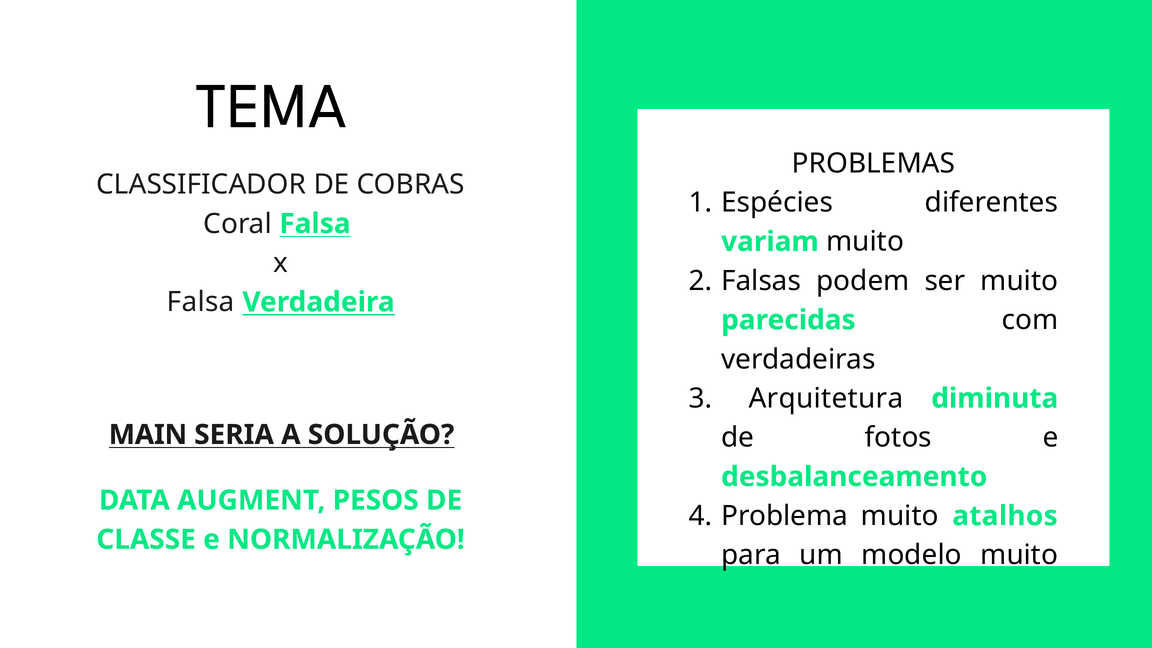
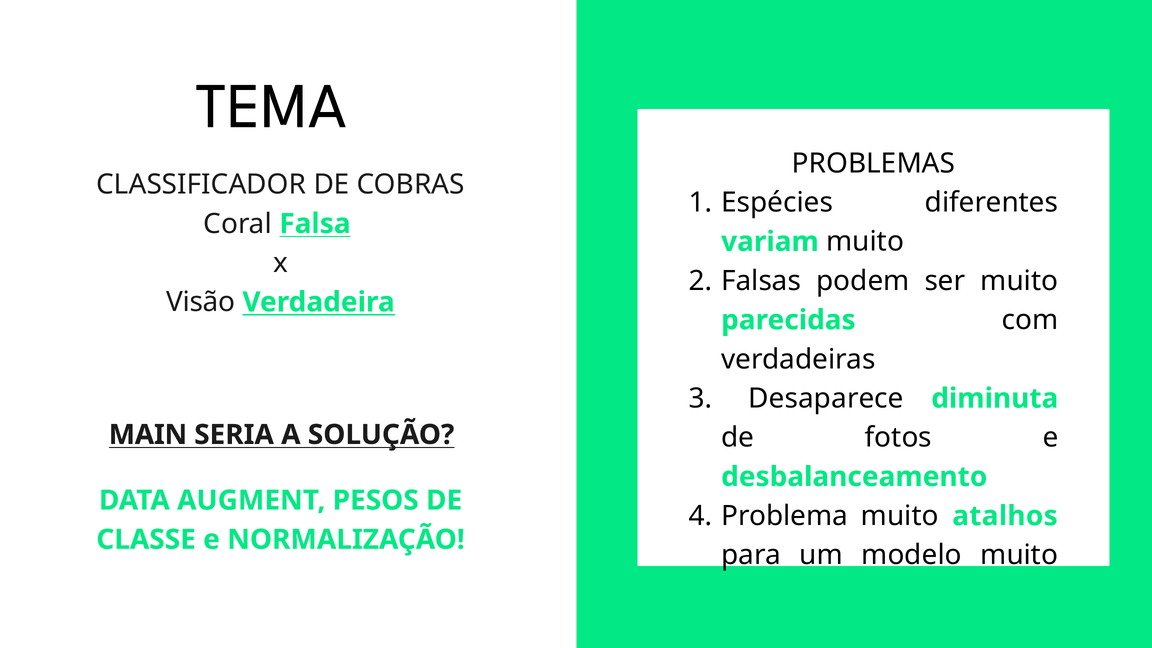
Falsa: Falsa -> Visão (201, 302)
Arquitetura: Arquitetura -> Desaparece (826, 398)
